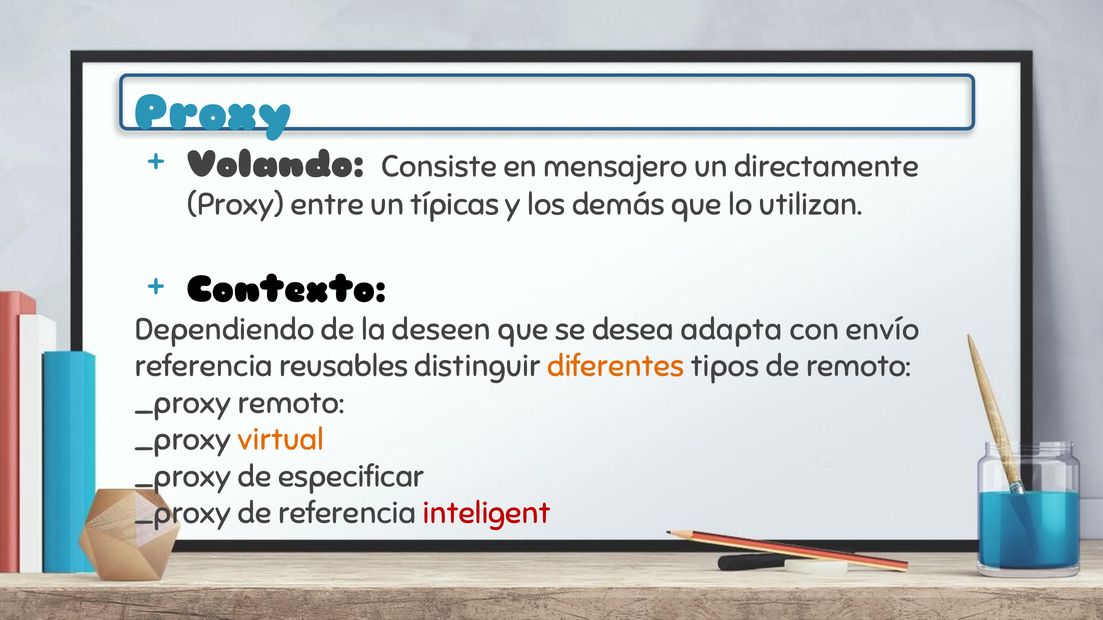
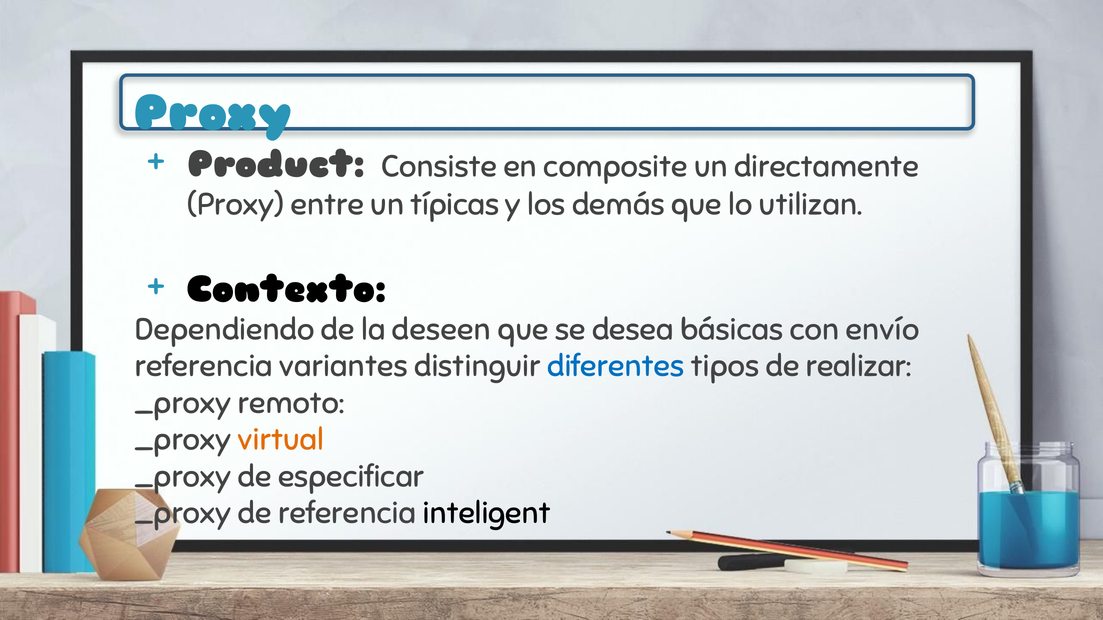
Volando: Volando -> Product (276, 165)
mensajero: mensajero -> composite (616, 167)
adapta: adapta -> básicas (732, 330)
reusables: reusables -> variantes (344, 366)
diferentes colour: orange -> blue (616, 366)
de remoto: remoto -> realizar (858, 366)
inteligent colour: red -> black (487, 514)
